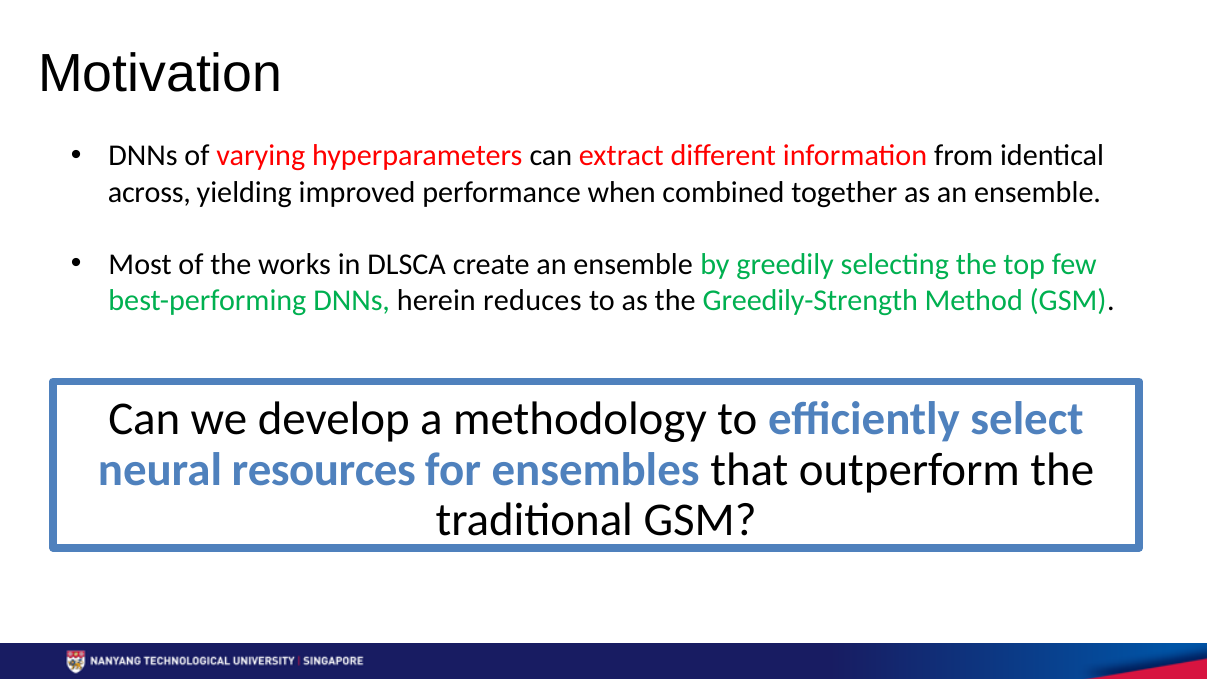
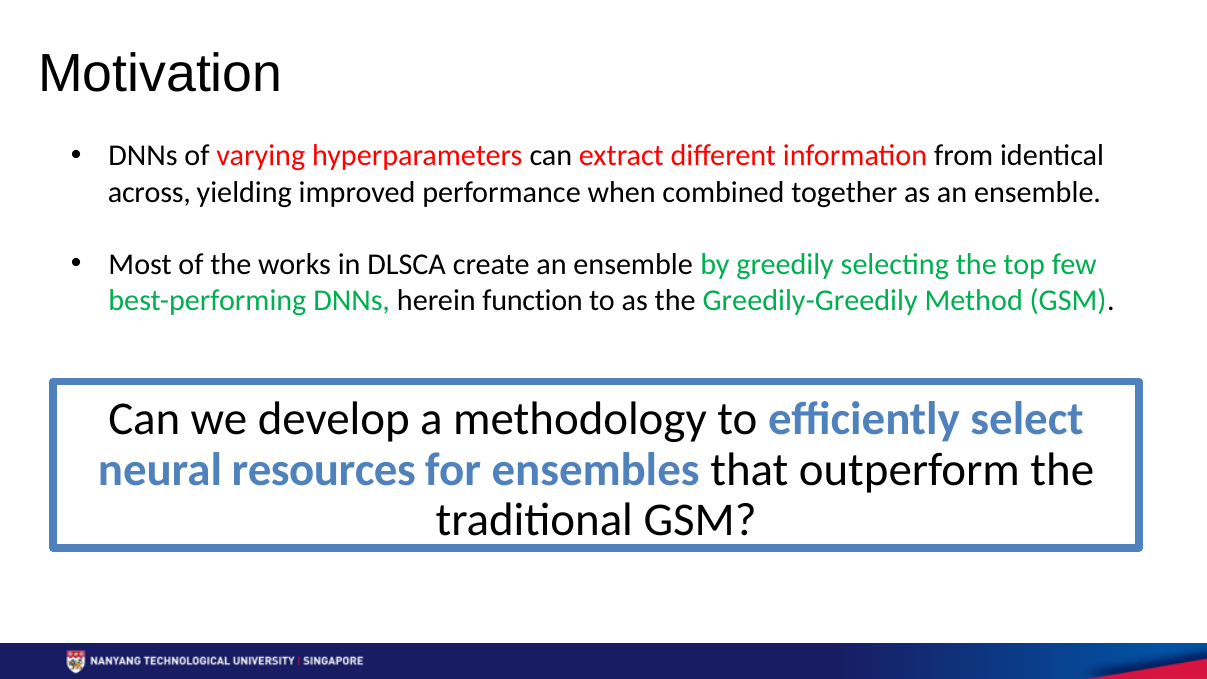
reduces: reduces -> function (533, 301)
Greedily-Strength: Greedily-Strength -> Greedily-Greedily (810, 301)
